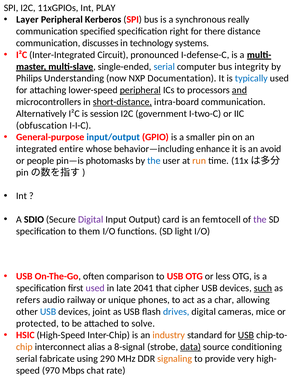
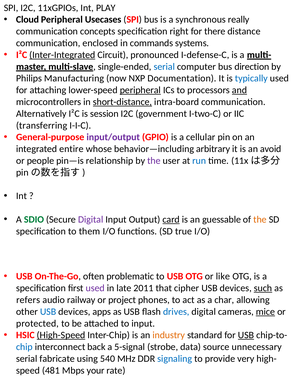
Layer: Layer -> Cloud (27, 20)
Kerberos: Kerberos -> Usecases (103, 20)
specified: specified -> concepts (98, 31)
discusses: discusses -> enclosed (100, 43)
technology: technology -> commands (152, 43)
Inter-Integrated underline: none -> present (62, 55)
integrity: integrity -> direction (252, 67)
Understanding: Understanding -> Manufacturing (74, 78)
obfuscation: obfuscation -> transferring (42, 125)
input/output colour: blue -> purple (113, 137)
smaller: smaller -> cellular (201, 137)
enhance: enhance -> arbitrary (213, 149)
photomasks: photomasks -> relationship (110, 161)
the colour: blue -> purple (154, 161)
run colour: orange -> blue (199, 161)
SDIO colour: black -> green (34, 219)
card underline: none -> present (171, 219)
femtocell: femtocell -> guessable (222, 219)
the colour: purple -> orange (260, 219)
light: light -> true (184, 231)
comparison: comparison -> problematic (130, 276)
less: less -> like (223, 276)
2041: 2041 -> 2011 (143, 288)
unique: unique -> project (122, 300)
joint: joint -> apps (102, 312)
mice underline: none -> present (265, 312)
to solve: solve -> input (143, 323)
High-Speed underline: none -> present (61, 335)
chip colour: orange -> blue (24, 347)
alias: alias -> back (96, 347)
8-signal: 8-signal -> 5-signal (130, 347)
data underline: present -> none (191, 347)
conditioning: conditioning -> unnecessary (257, 347)
290: 290 -> 540 (108, 359)
signaling colour: orange -> blue (175, 359)
970: 970 -> 481 (51, 370)
chat: chat -> your (96, 370)
